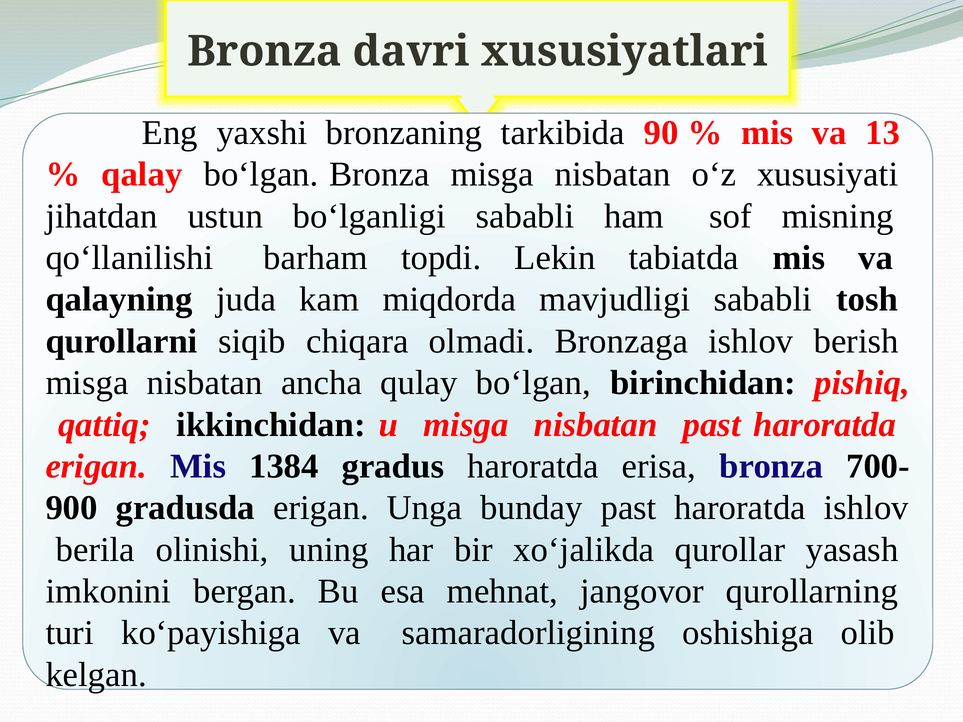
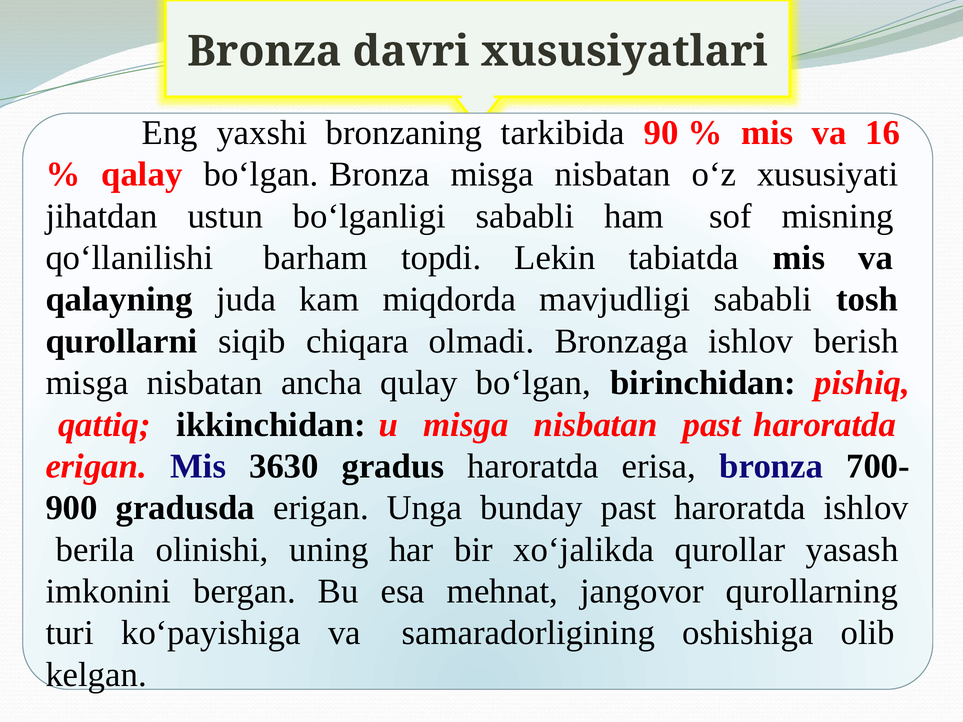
13: 13 -> 16 (883, 133)
1384: 1384 -> 3630 (284, 466)
